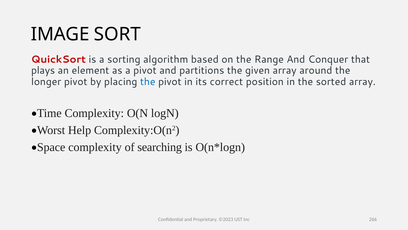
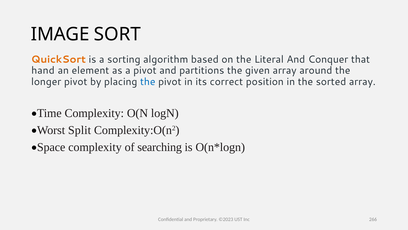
QuickSort colour: red -> orange (58, 59)
Range: Range -> Literal (269, 59)
plays: plays -> hand (43, 70)
Help: Help -> Split (80, 130)
